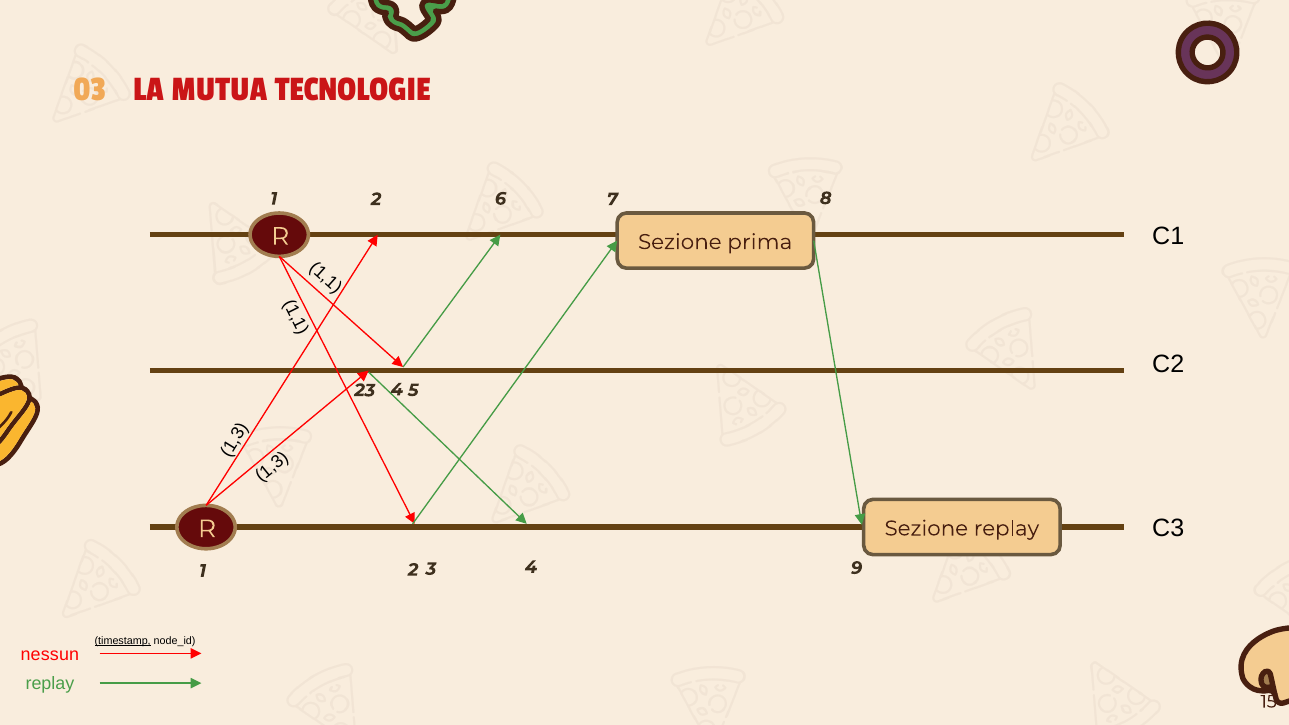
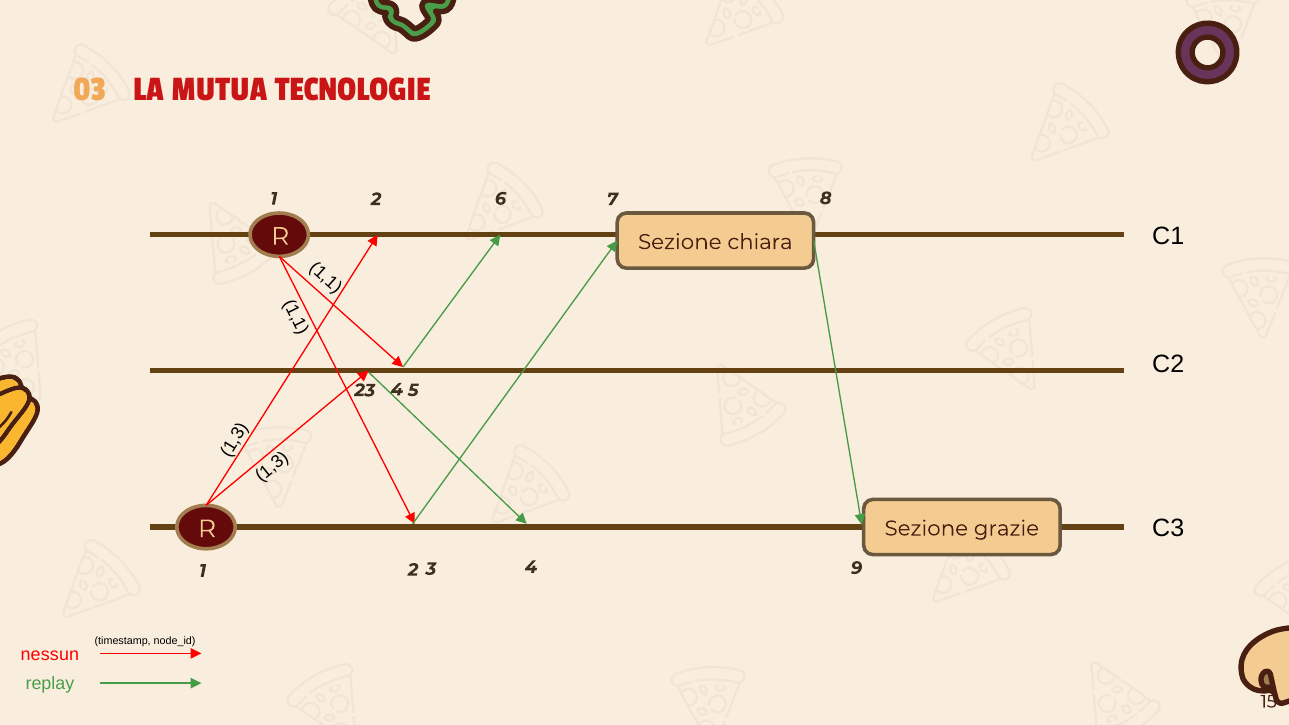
prima: prima -> chiara (760, 242)
Sezione replay: replay -> grazie (1006, 529)
timestamp underline: present -> none (123, 641)
